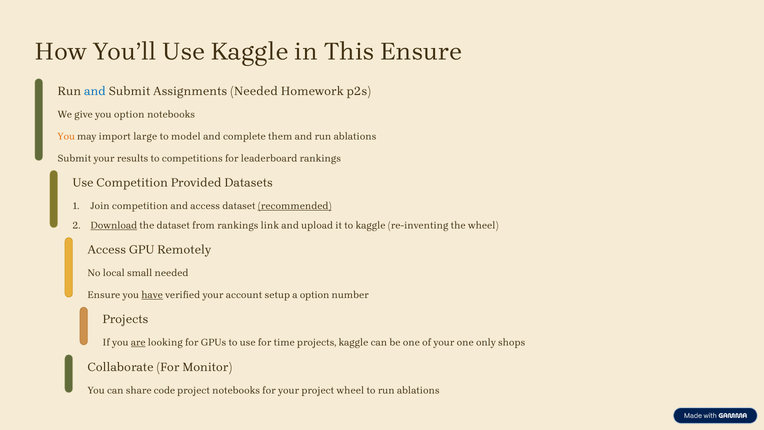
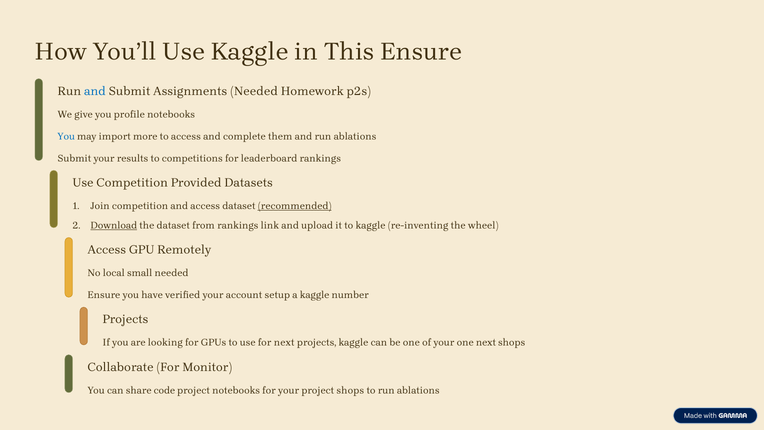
you option: option -> profile (129, 114)
You colour: orange -> blue (66, 136)
large: large -> more (145, 136)
to model: model -> access (186, 136)
have underline: present -> none (152, 295)
a option: option -> kaggle (315, 295)
are underline: present -> none (138, 342)
for time: time -> next (284, 342)
one only: only -> next (486, 342)
project wheel: wheel -> shops (350, 390)
